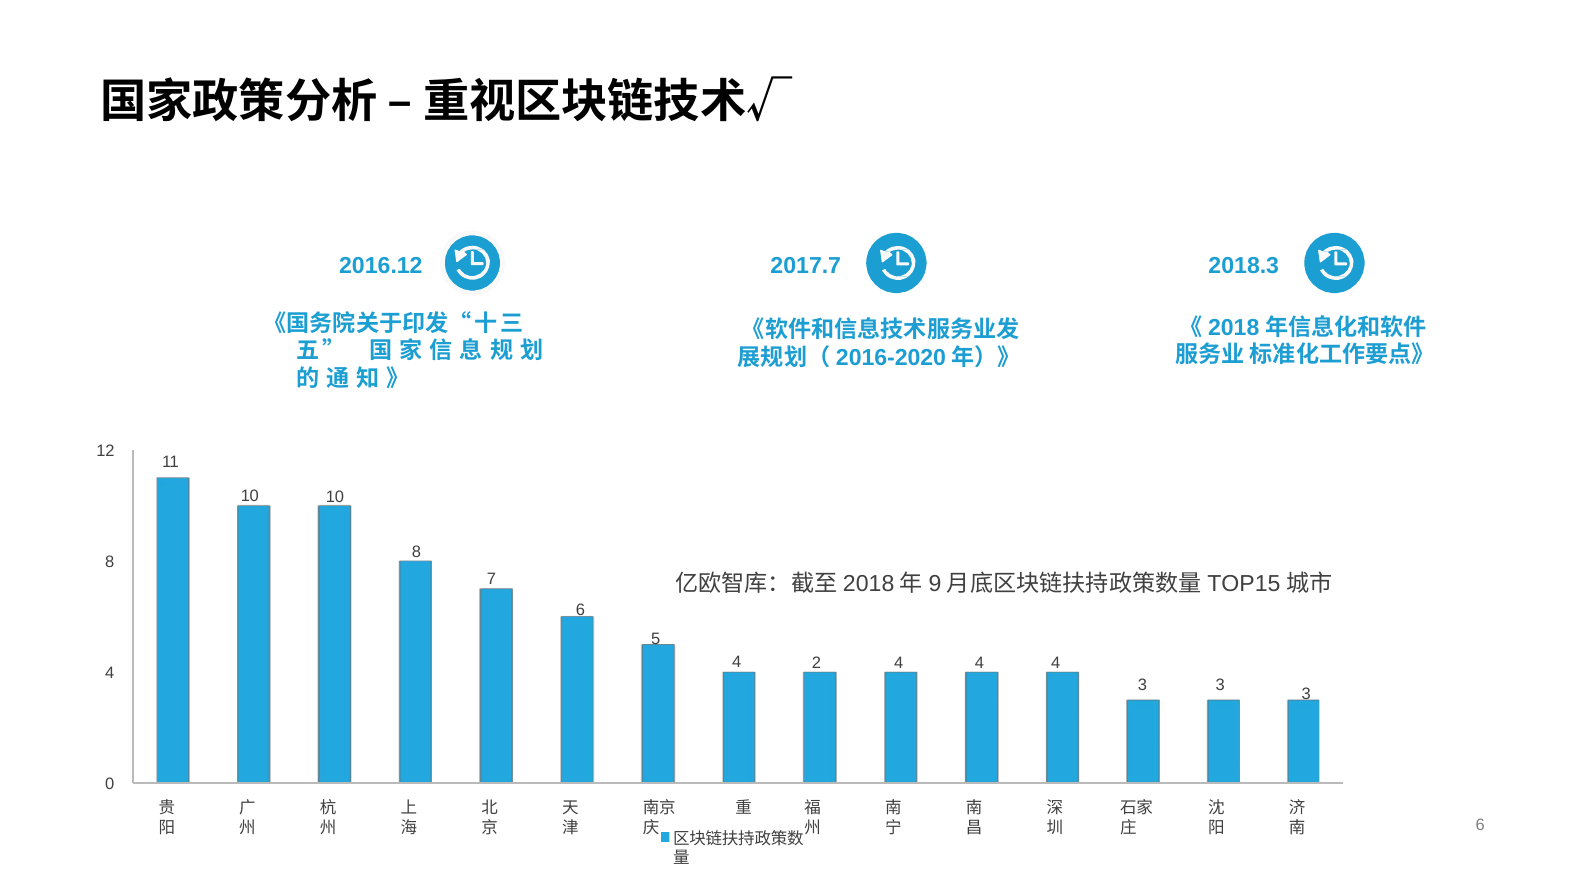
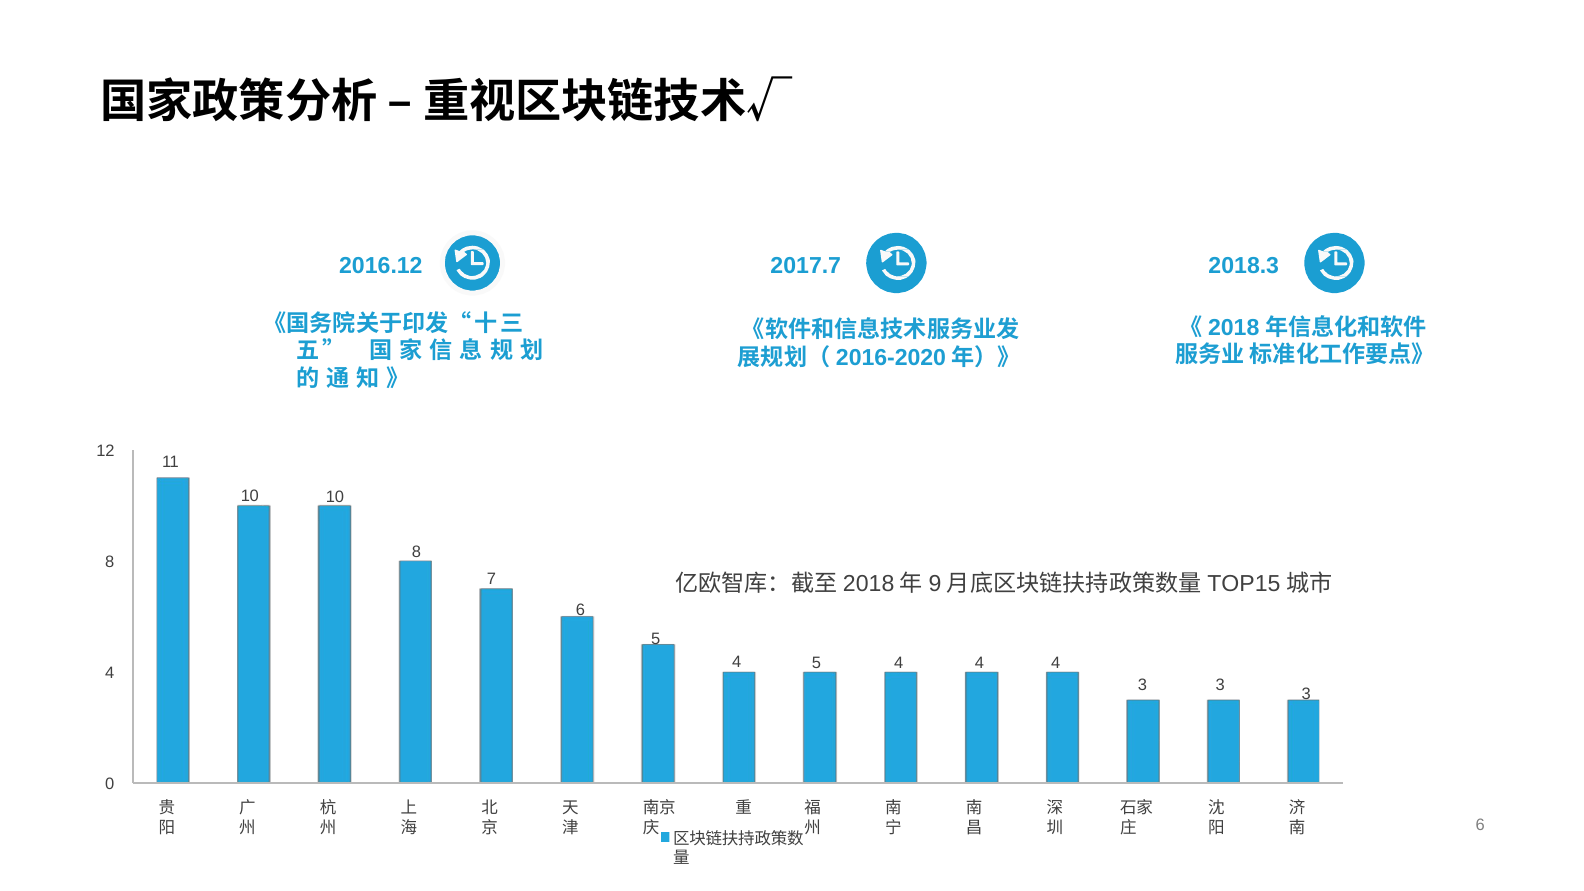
4 2: 2 -> 5 (817, 663)
